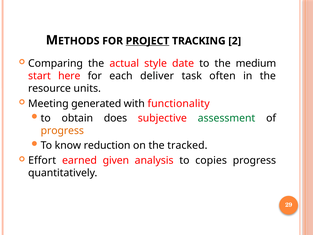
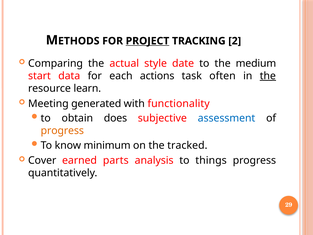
here: here -> data (69, 76)
deliver: deliver -> actions (157, 76)
the underline: none -> present (268, 76)
units: units -> learn (87, 88)
assessment colour: green -> blue (226, 118)
reduction: reduction -> minimum (107, 145)
Effort: Effort -> Cover (42, 160)
given: given -> parts (116, 160)
copies: copies -> things (211, 160)
